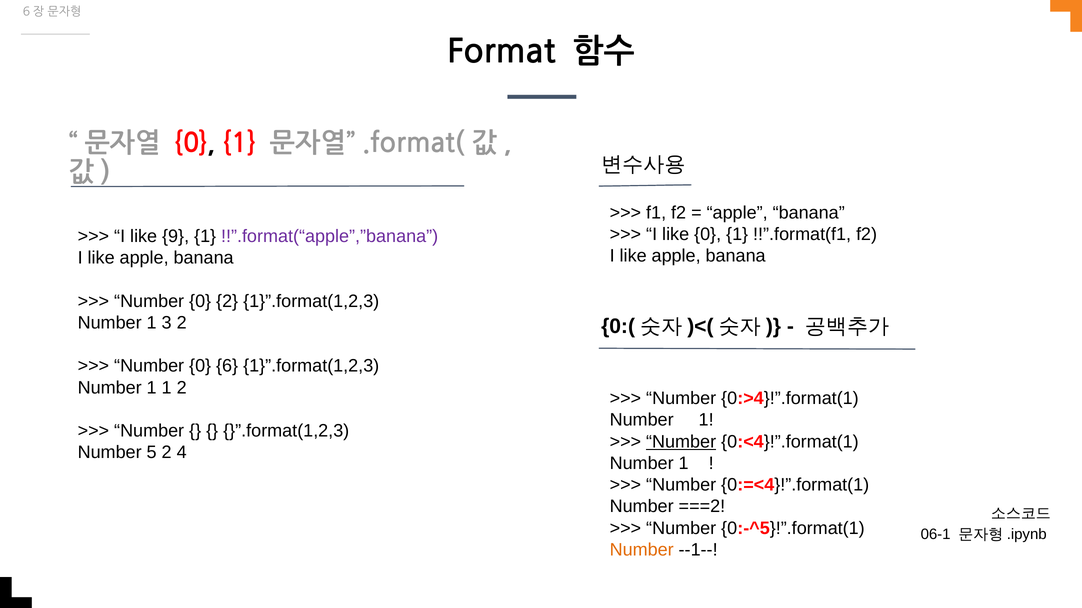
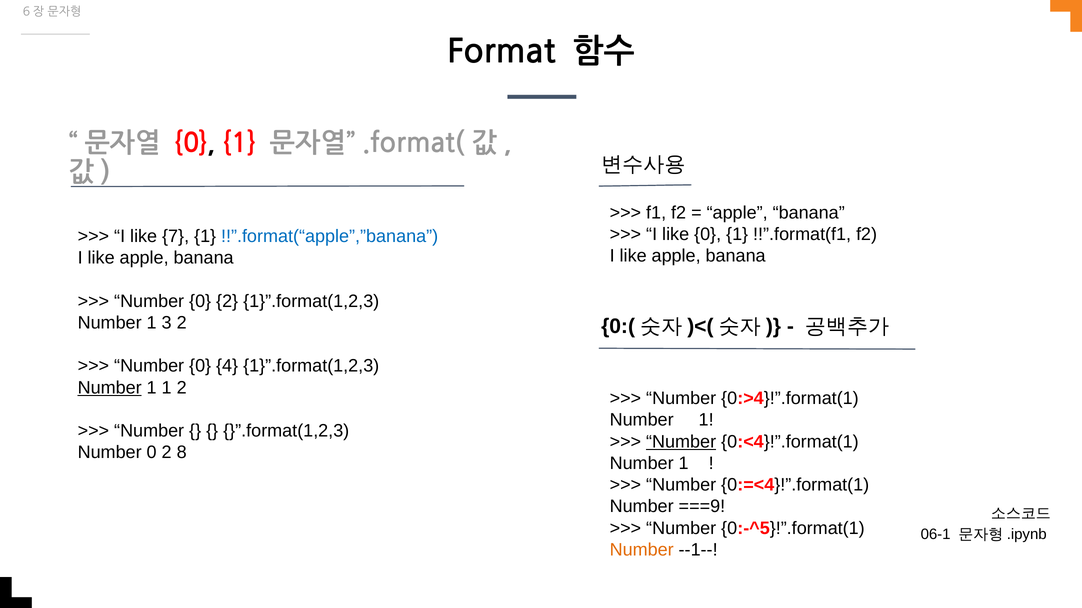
9: 9 -> 7 (176, 237)
!!”.format(“apple”,”banana colour: purple -> blue (330, 237)
6: 6 -> 4 (227, 366)
Number underline: none -> present (110, 388)
5: 5 -> 0 (152, 453)
4: 4 -> 8 (182, 453)
===2: ===2 -> ===9 (702, 507)
